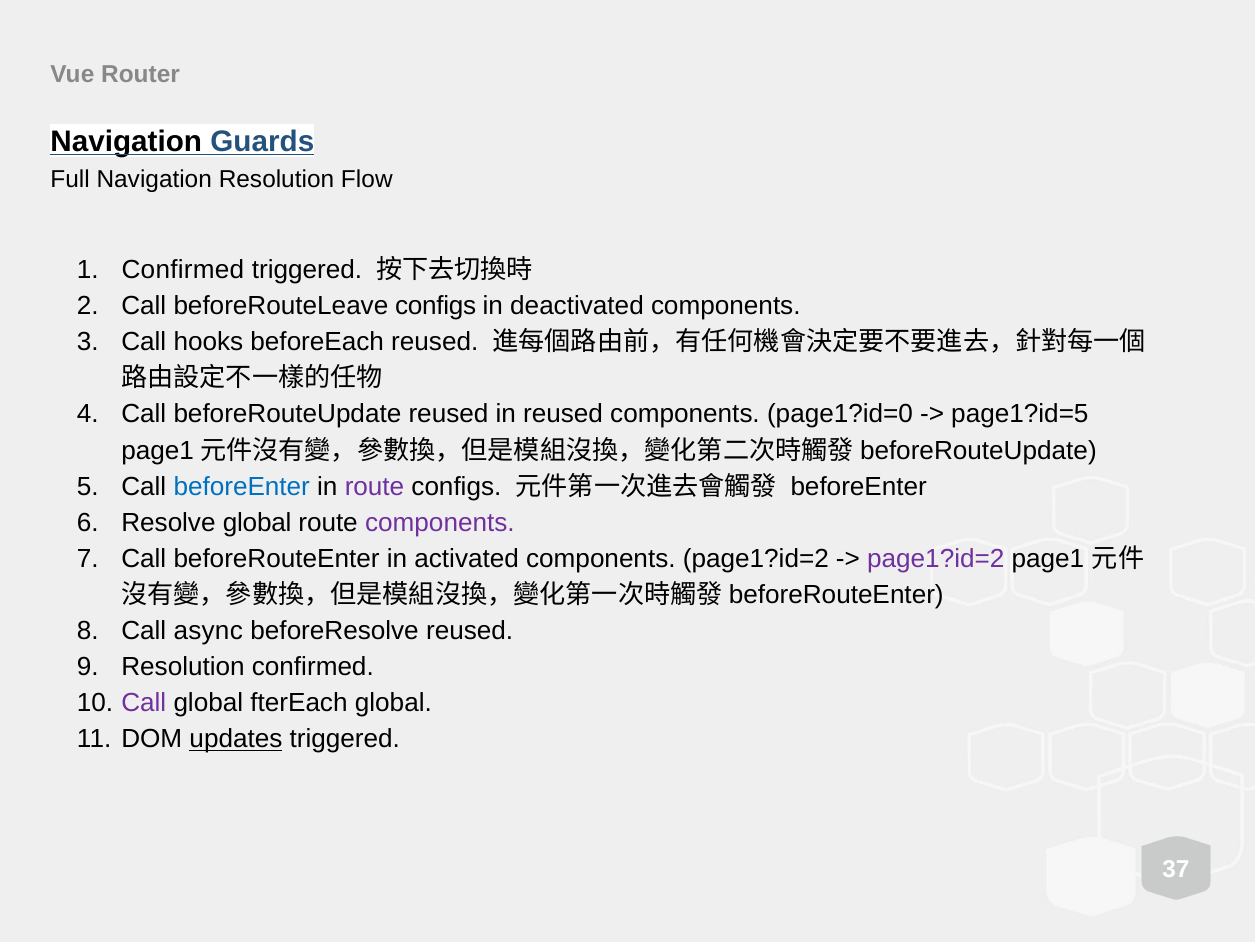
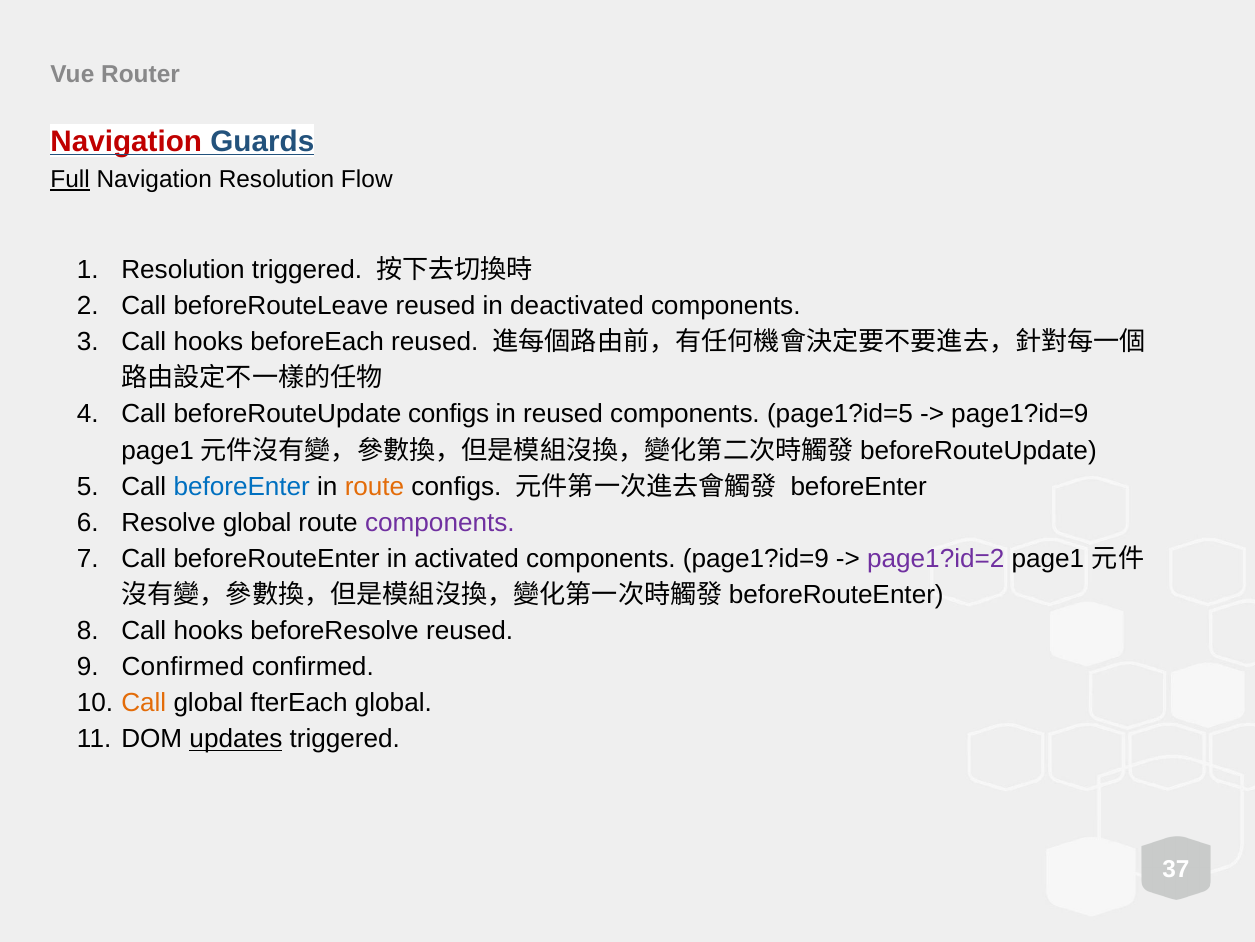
Navigation colour: black -> red (126, 141)
Full underline: none -> present (70, 179)
Confirmed: Confirmed -> Resolution (183, 270)
beforeRouteLeave configs: configs -> reused (436, 306)
beforeRouteUpdate reused: reused -> configs (449, 414)
page1?id=0: page1?id=0 -> page1?id=5 (840, 414)
page1?id=5: page1?id=5 -> page1?id=9 (1020, 414)
route colour: purple -> orange (374, 486)
components page1?id=2: page1?id=2 -> page1?id=9 (756, 558)
async: async -> hooks (208, 630)
Resolution: Resolution -> Confirmed (183, 667)
Call colour: purple -> orange (144, 703)
